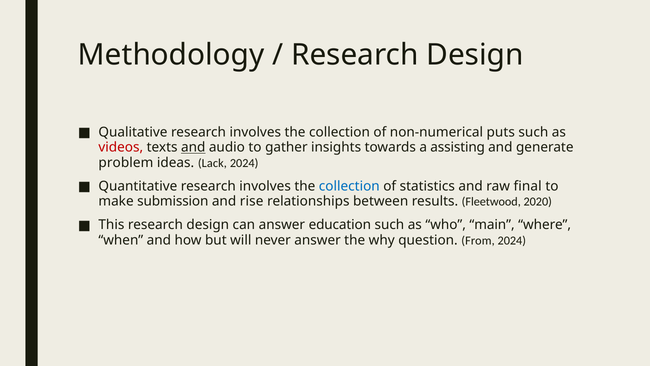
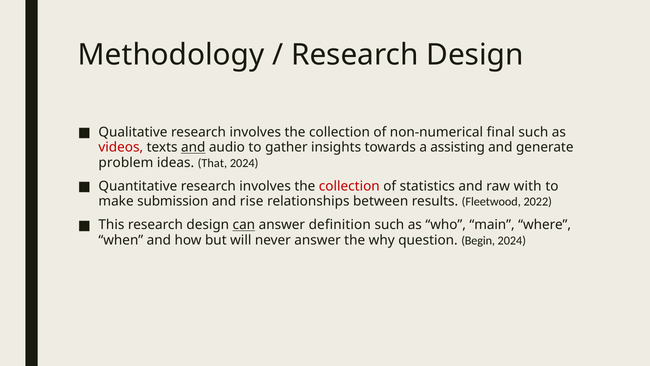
puts: puts -> final (501, 132)
Lack: Lack -> That (212, 163)
collection colour: blue -> red (349, 186)
final: final -> with (528, 186)
2020: 2020 -> 2022 (538, 202)
can underline: none -> present (244, 225)
education: education -> definition (340, 225)
From: From -> Begin (478, 240)
